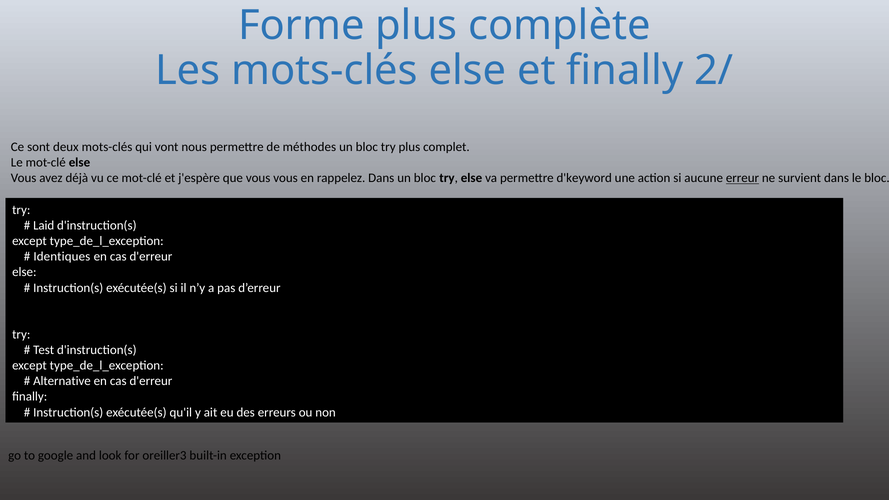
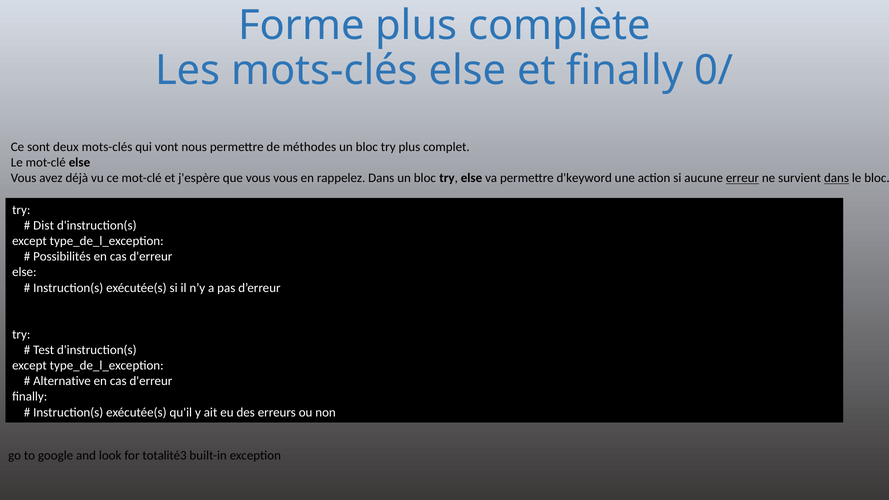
2/: 2/ -> 0/ (714, 71)
dans underline: none -> present (836, 178)
Laid: Laid -> Dist (44, 226)
Identiques: Identiques -> Possibilités (62, 257)
oreiller3: oreiller3 -> totalité3 (165, 456)
